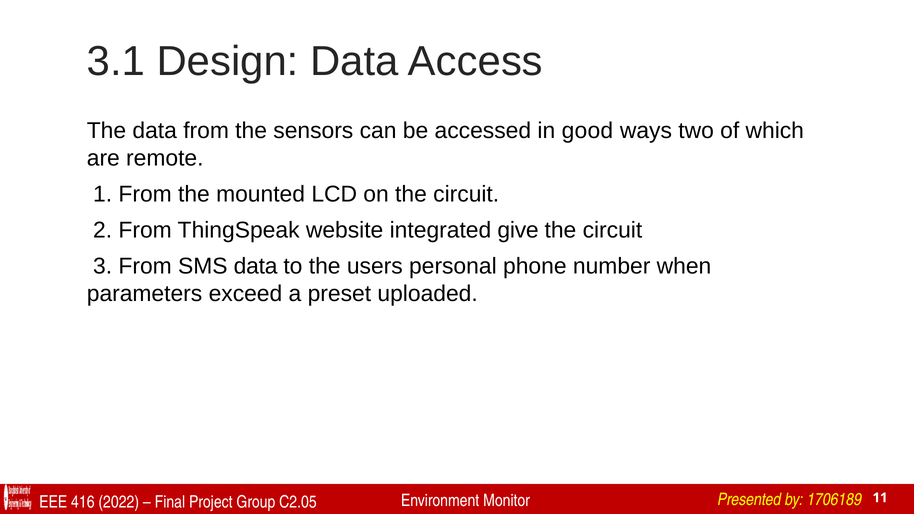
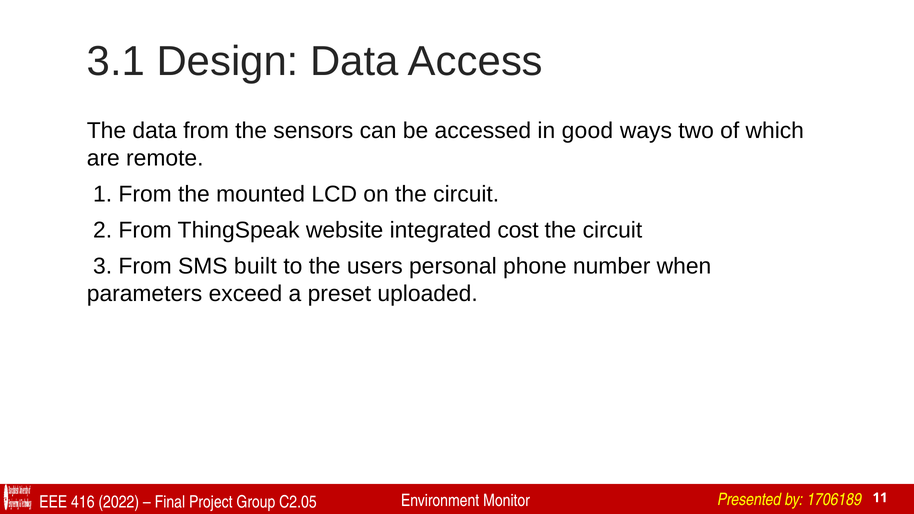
give: give -> cost (518, 230)
SMS data: data -> built (255, 266)
